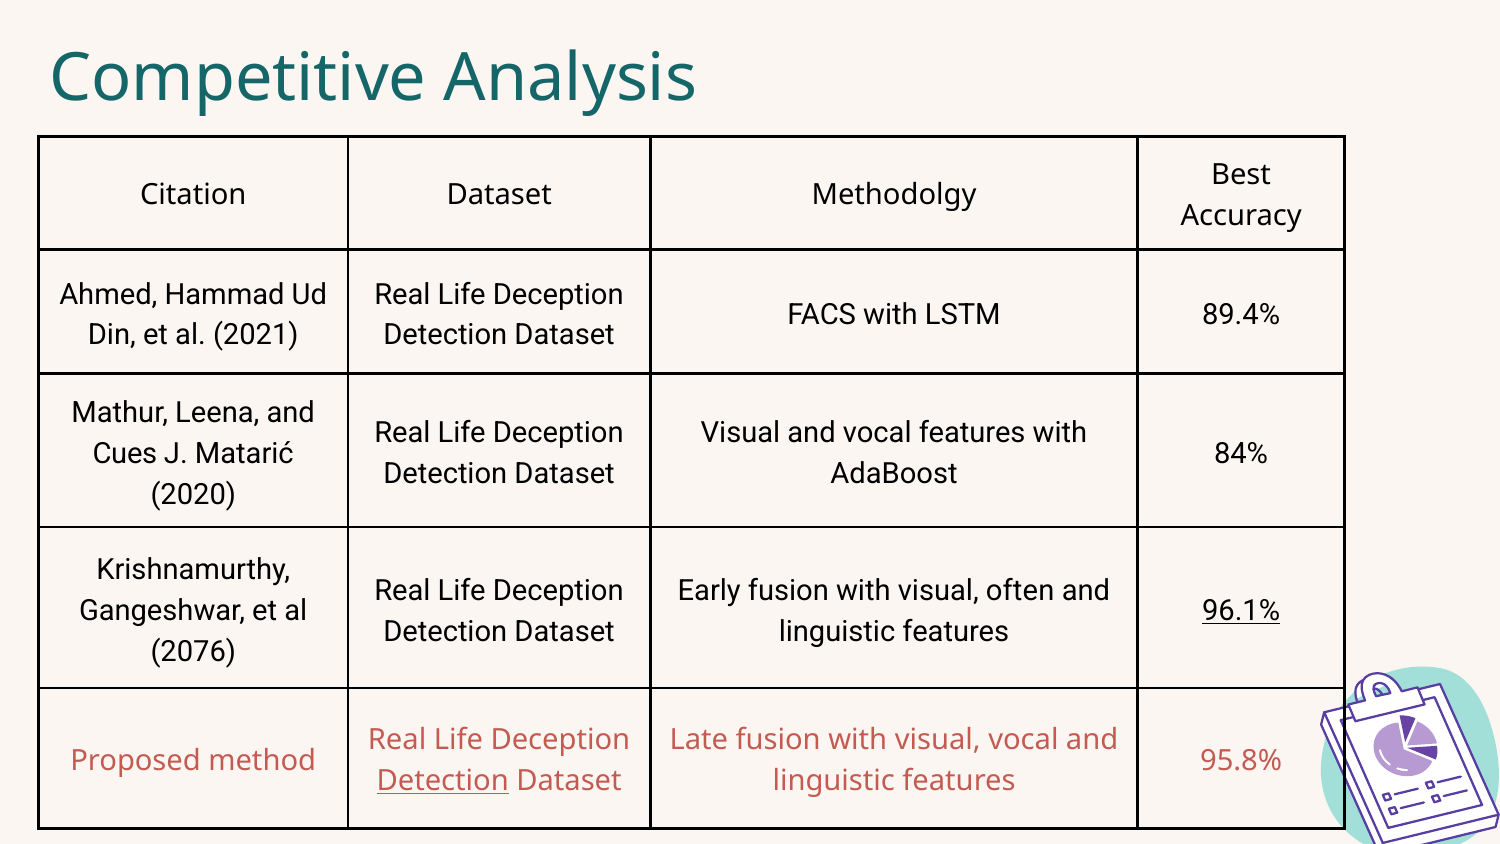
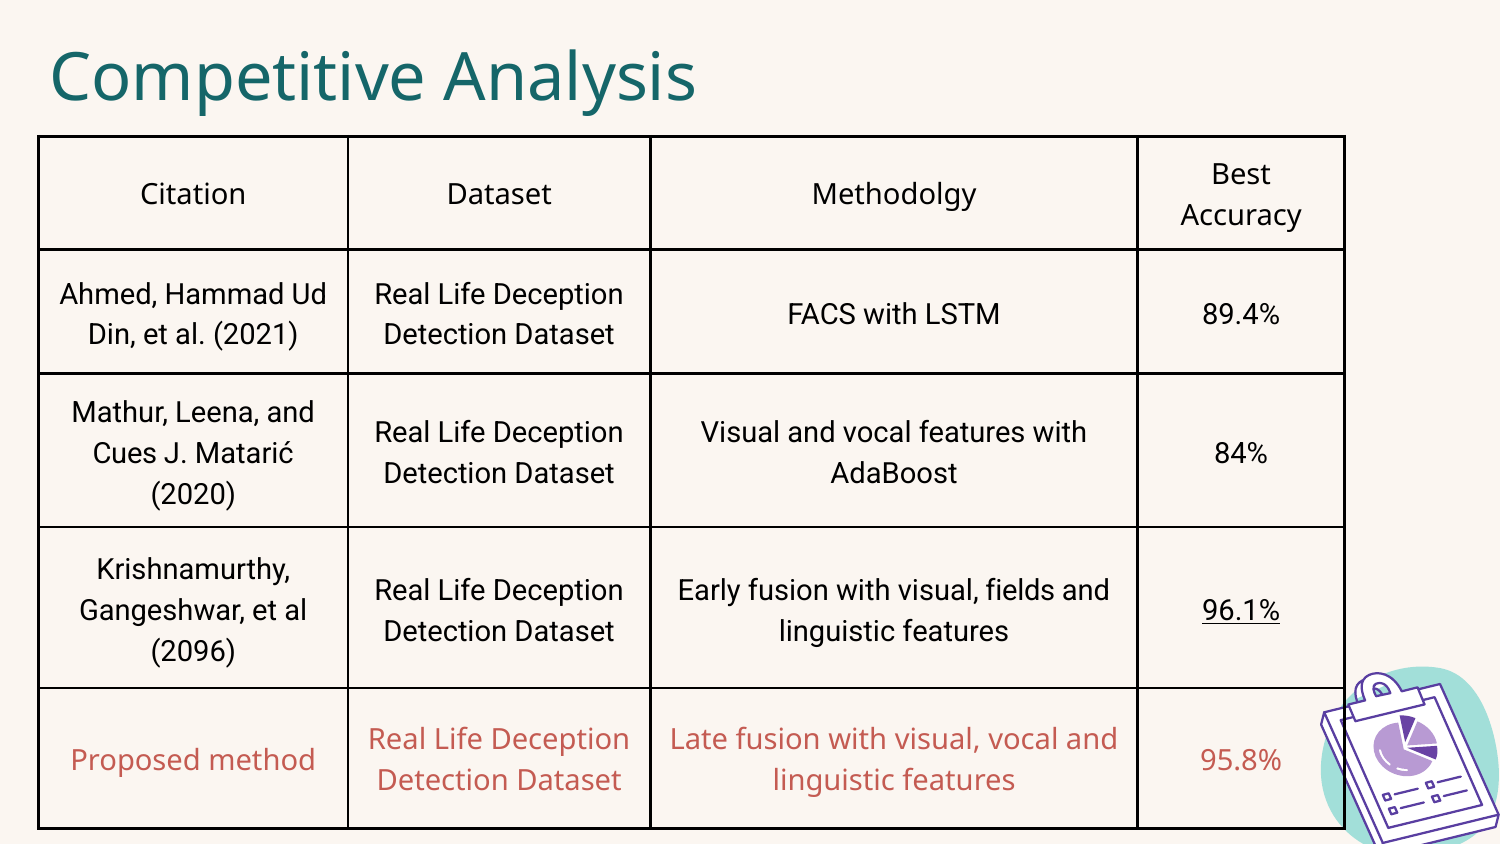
often: often -> fields (1020, 590)
2076: 2076 -> 2096 (193, 652)
Detection underline: present -> none (443, 781)
